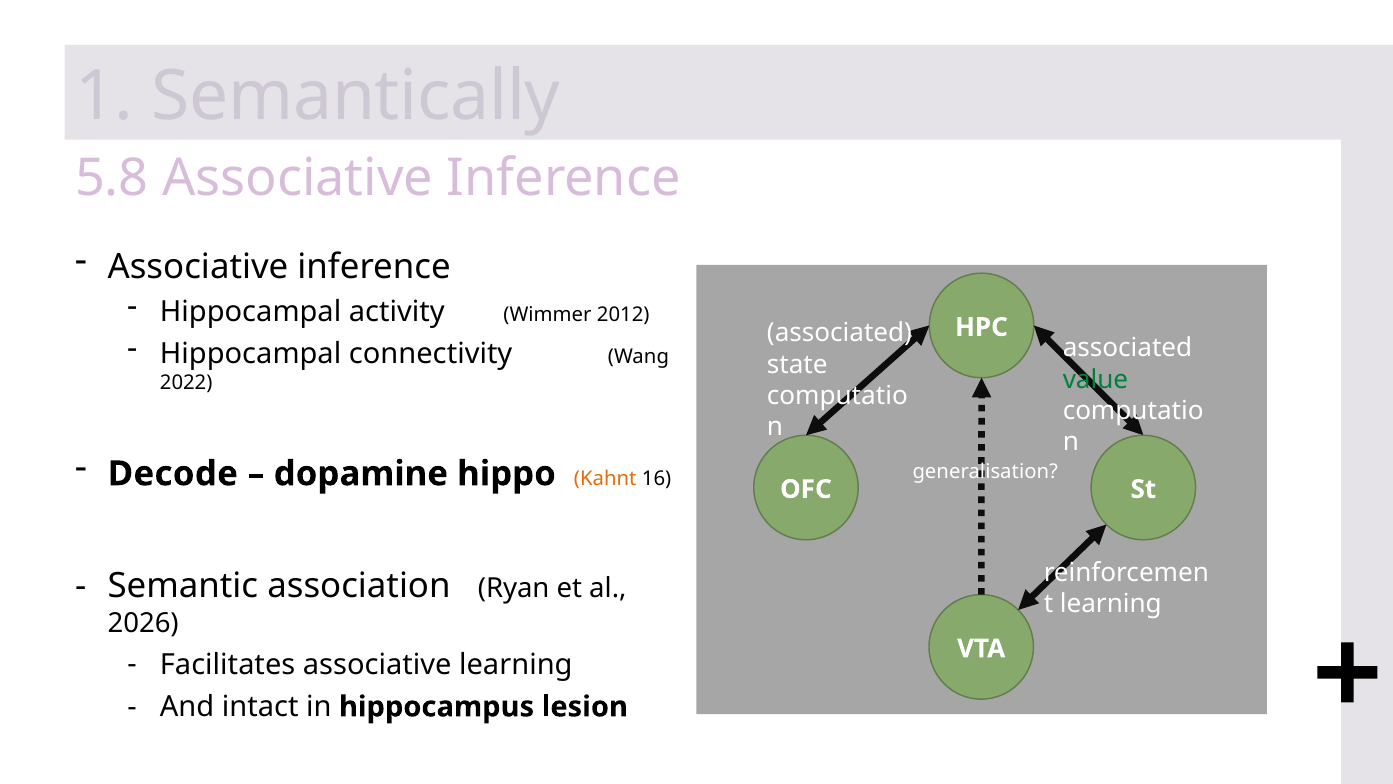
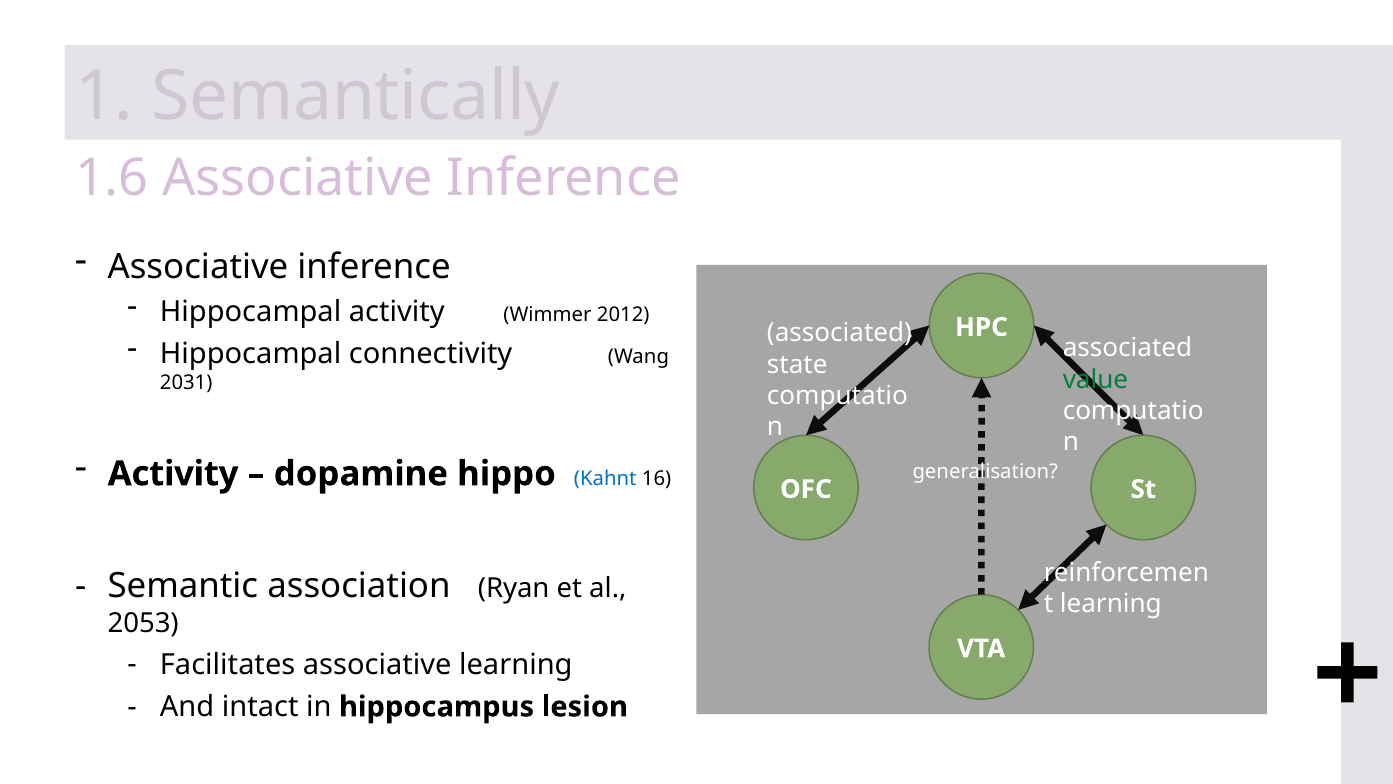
5.8: 5.8 -> 1.6 (112, 178)
2022: 2022 -> 2031 (186, 383)
Decode: Decode -> Activity (173, 474)
Kahnt colour: orange -> blue (605, 478)
2026: 2026 -> 2053 (143, 623)
